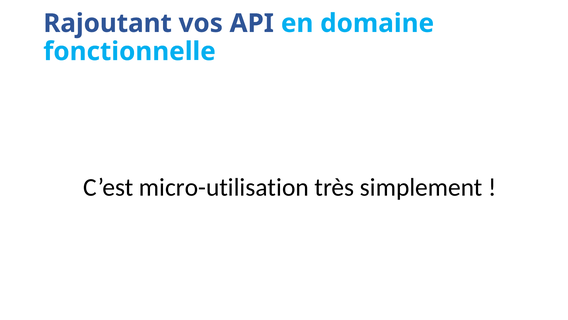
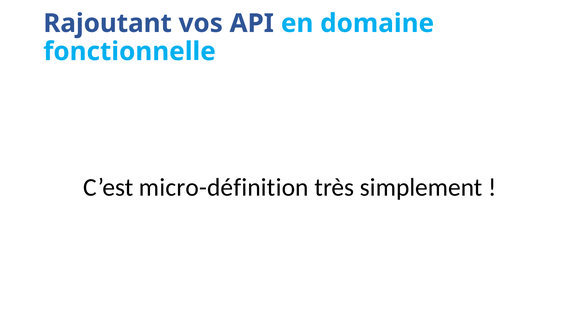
micro-utilisation: micro-utilisation -> micro-définition (224, 187)
